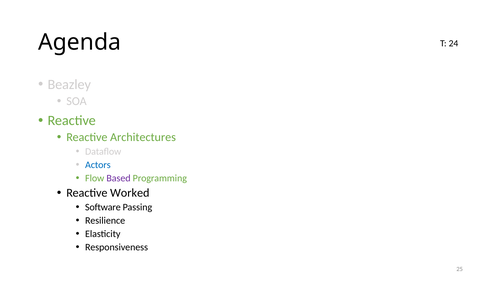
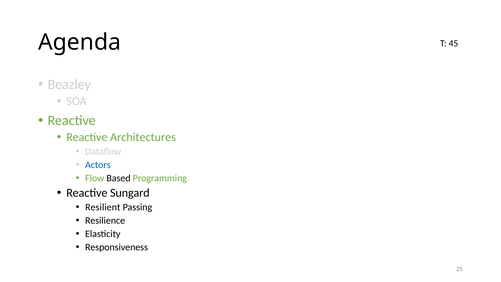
24: 24 -> 45 (453, 43)
Based colour: purple -> black (118, 178)
Worked: Worked -> Sungard (130, 193)
Software: Software -> Resilient (103, 207)
